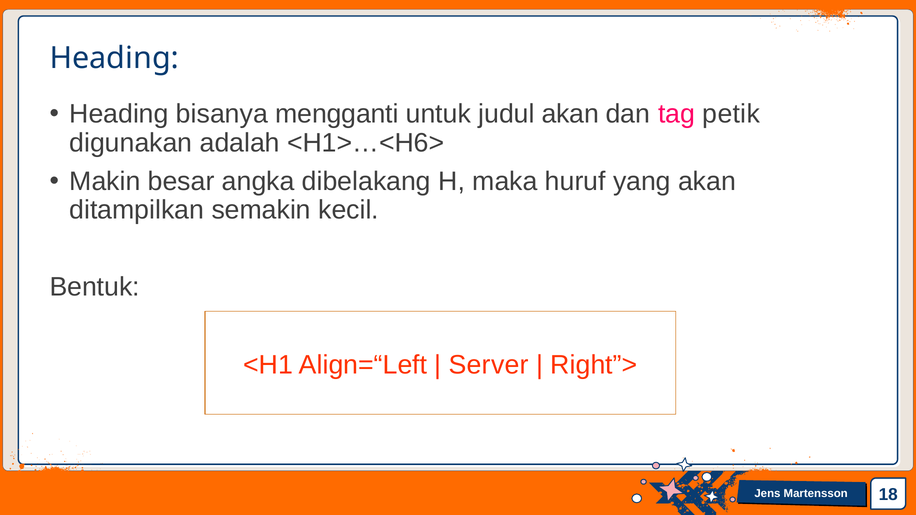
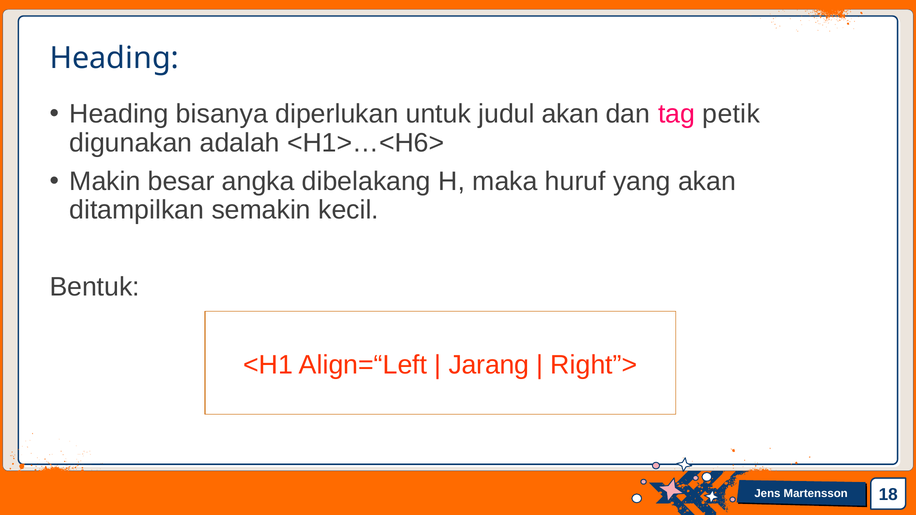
mengganti: mengganti -> diperlukan (337, 114)
Server: Server -> Jarang (489, 365)
